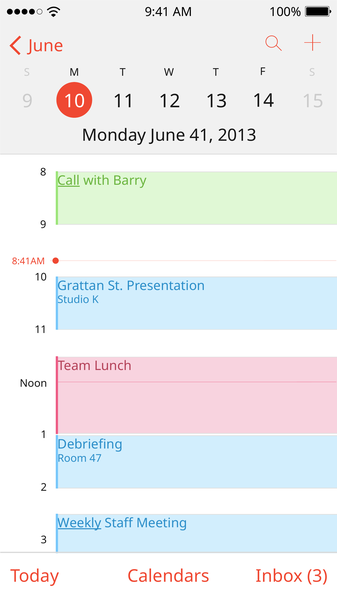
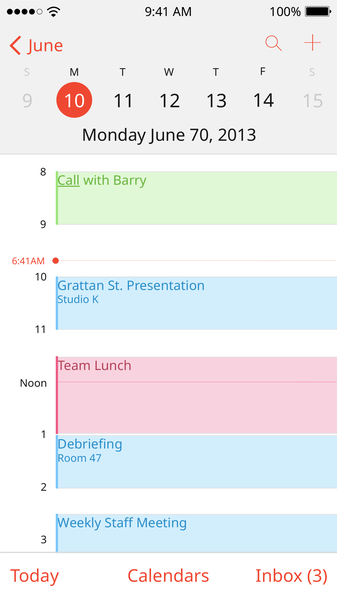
41: 41 -> 70 (202, 135)
8:41AM: 8:41AM -> 6:41AM (28, 262)
Weekly underline: present -> none (79, 524)
